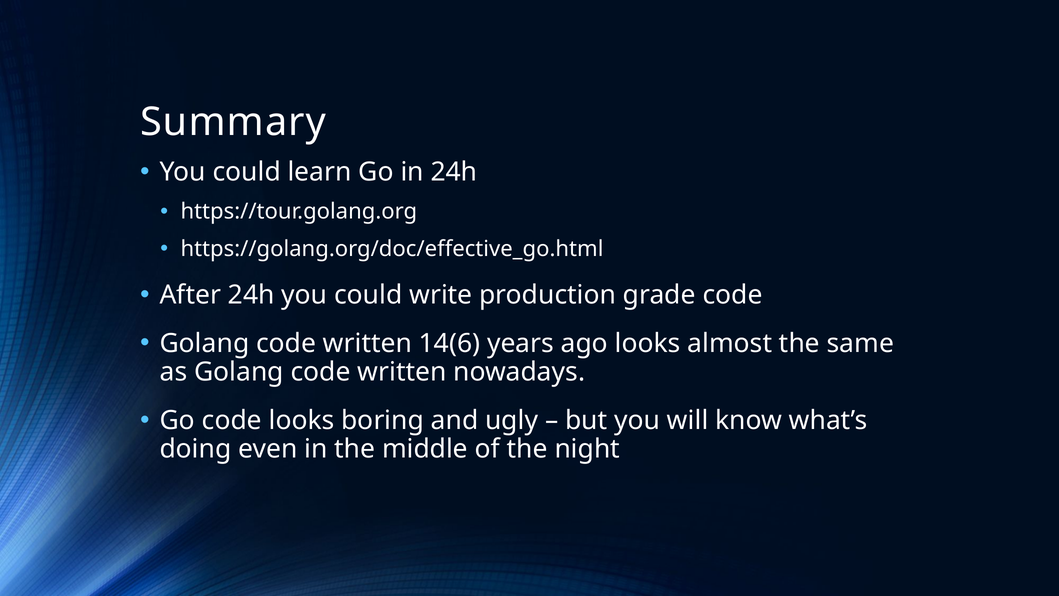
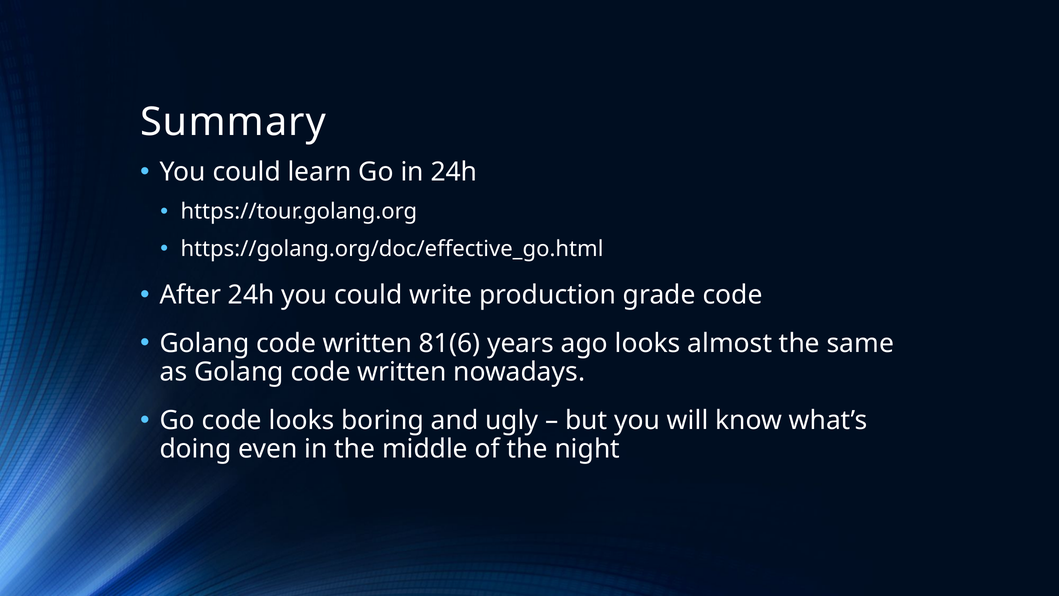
14(6: 14(6 -> 81(6 (449, 343)
